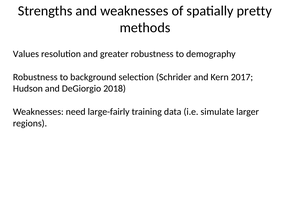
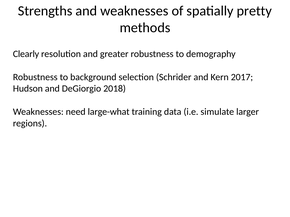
Values: Values -> Clearly (26, 54)
large-fairly: large-fairly -> large-what (109, 112)
